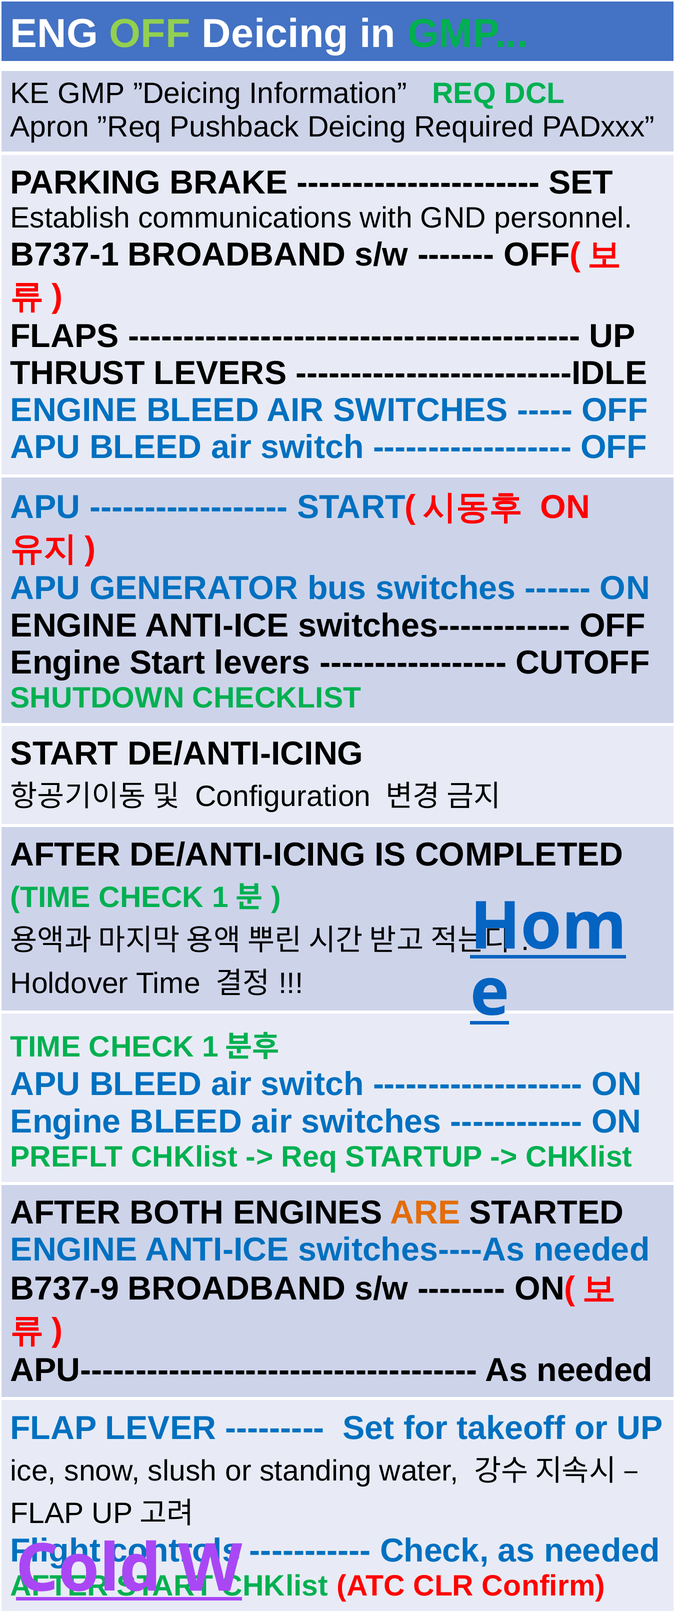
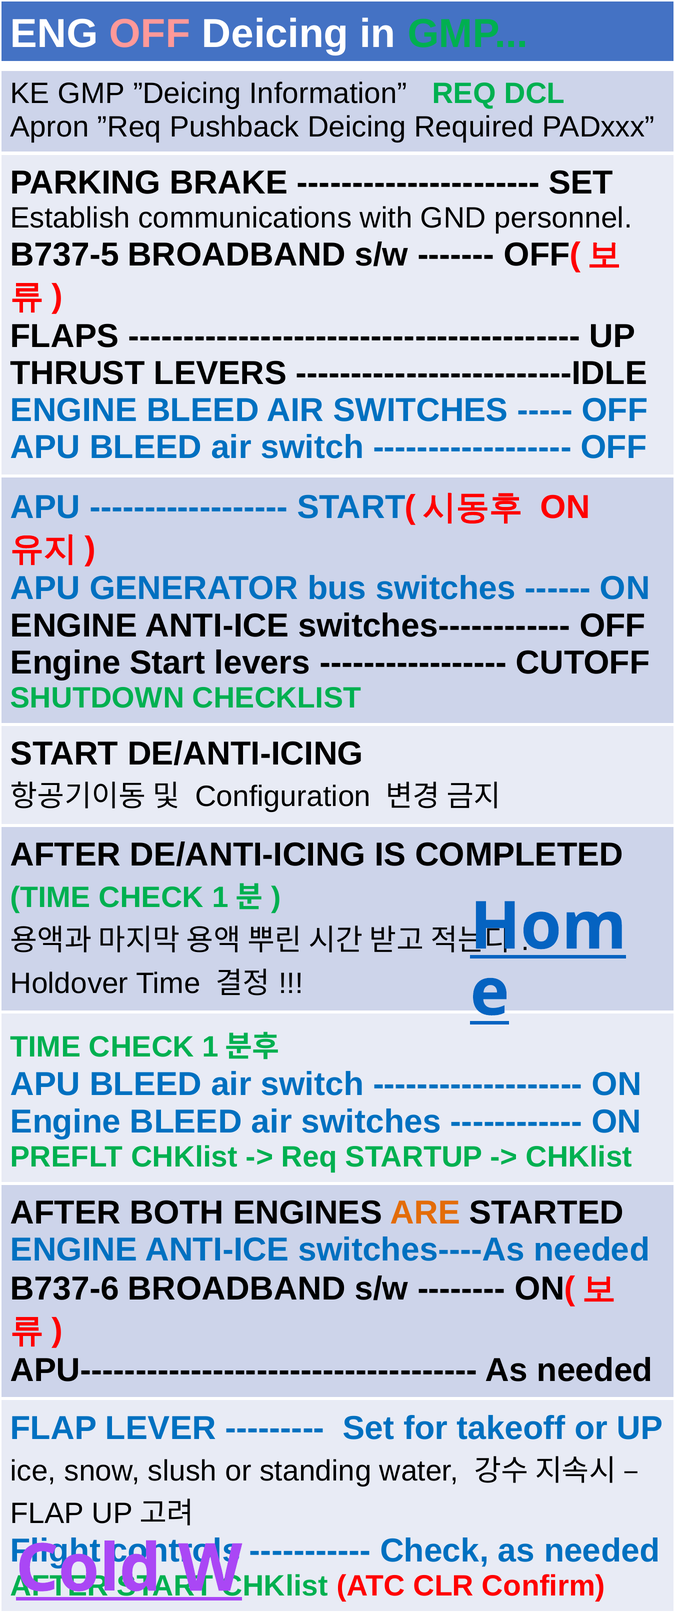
OFF colour: light green -> pink (150, 34)
B737-1: B737-1 -> B737-5 (65, 255)
B737-9: B737-9 -> B737-6 (65, 1290)
